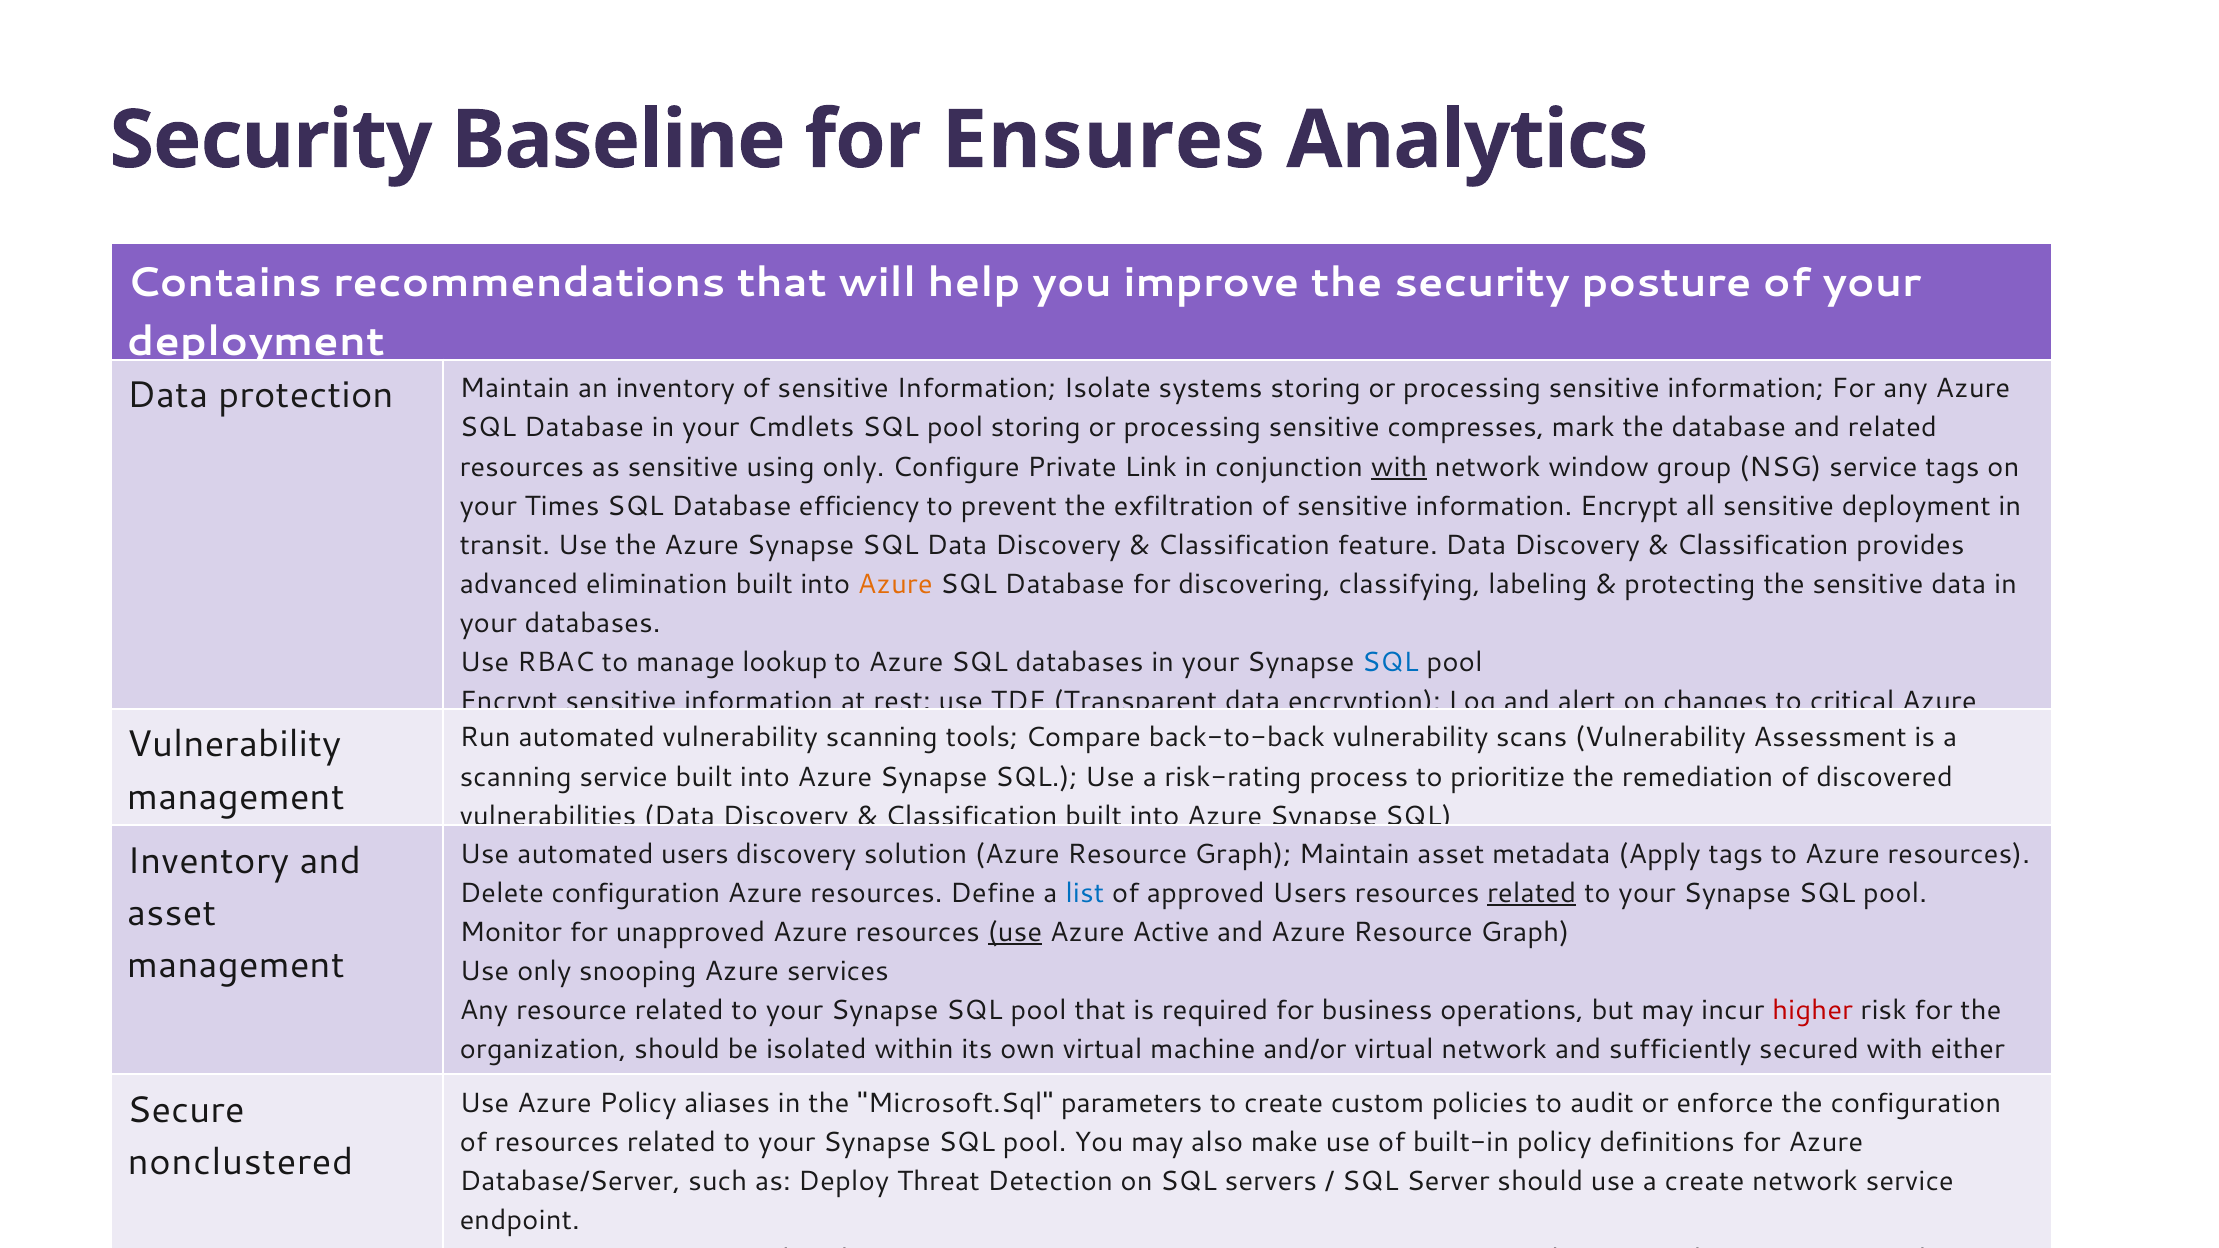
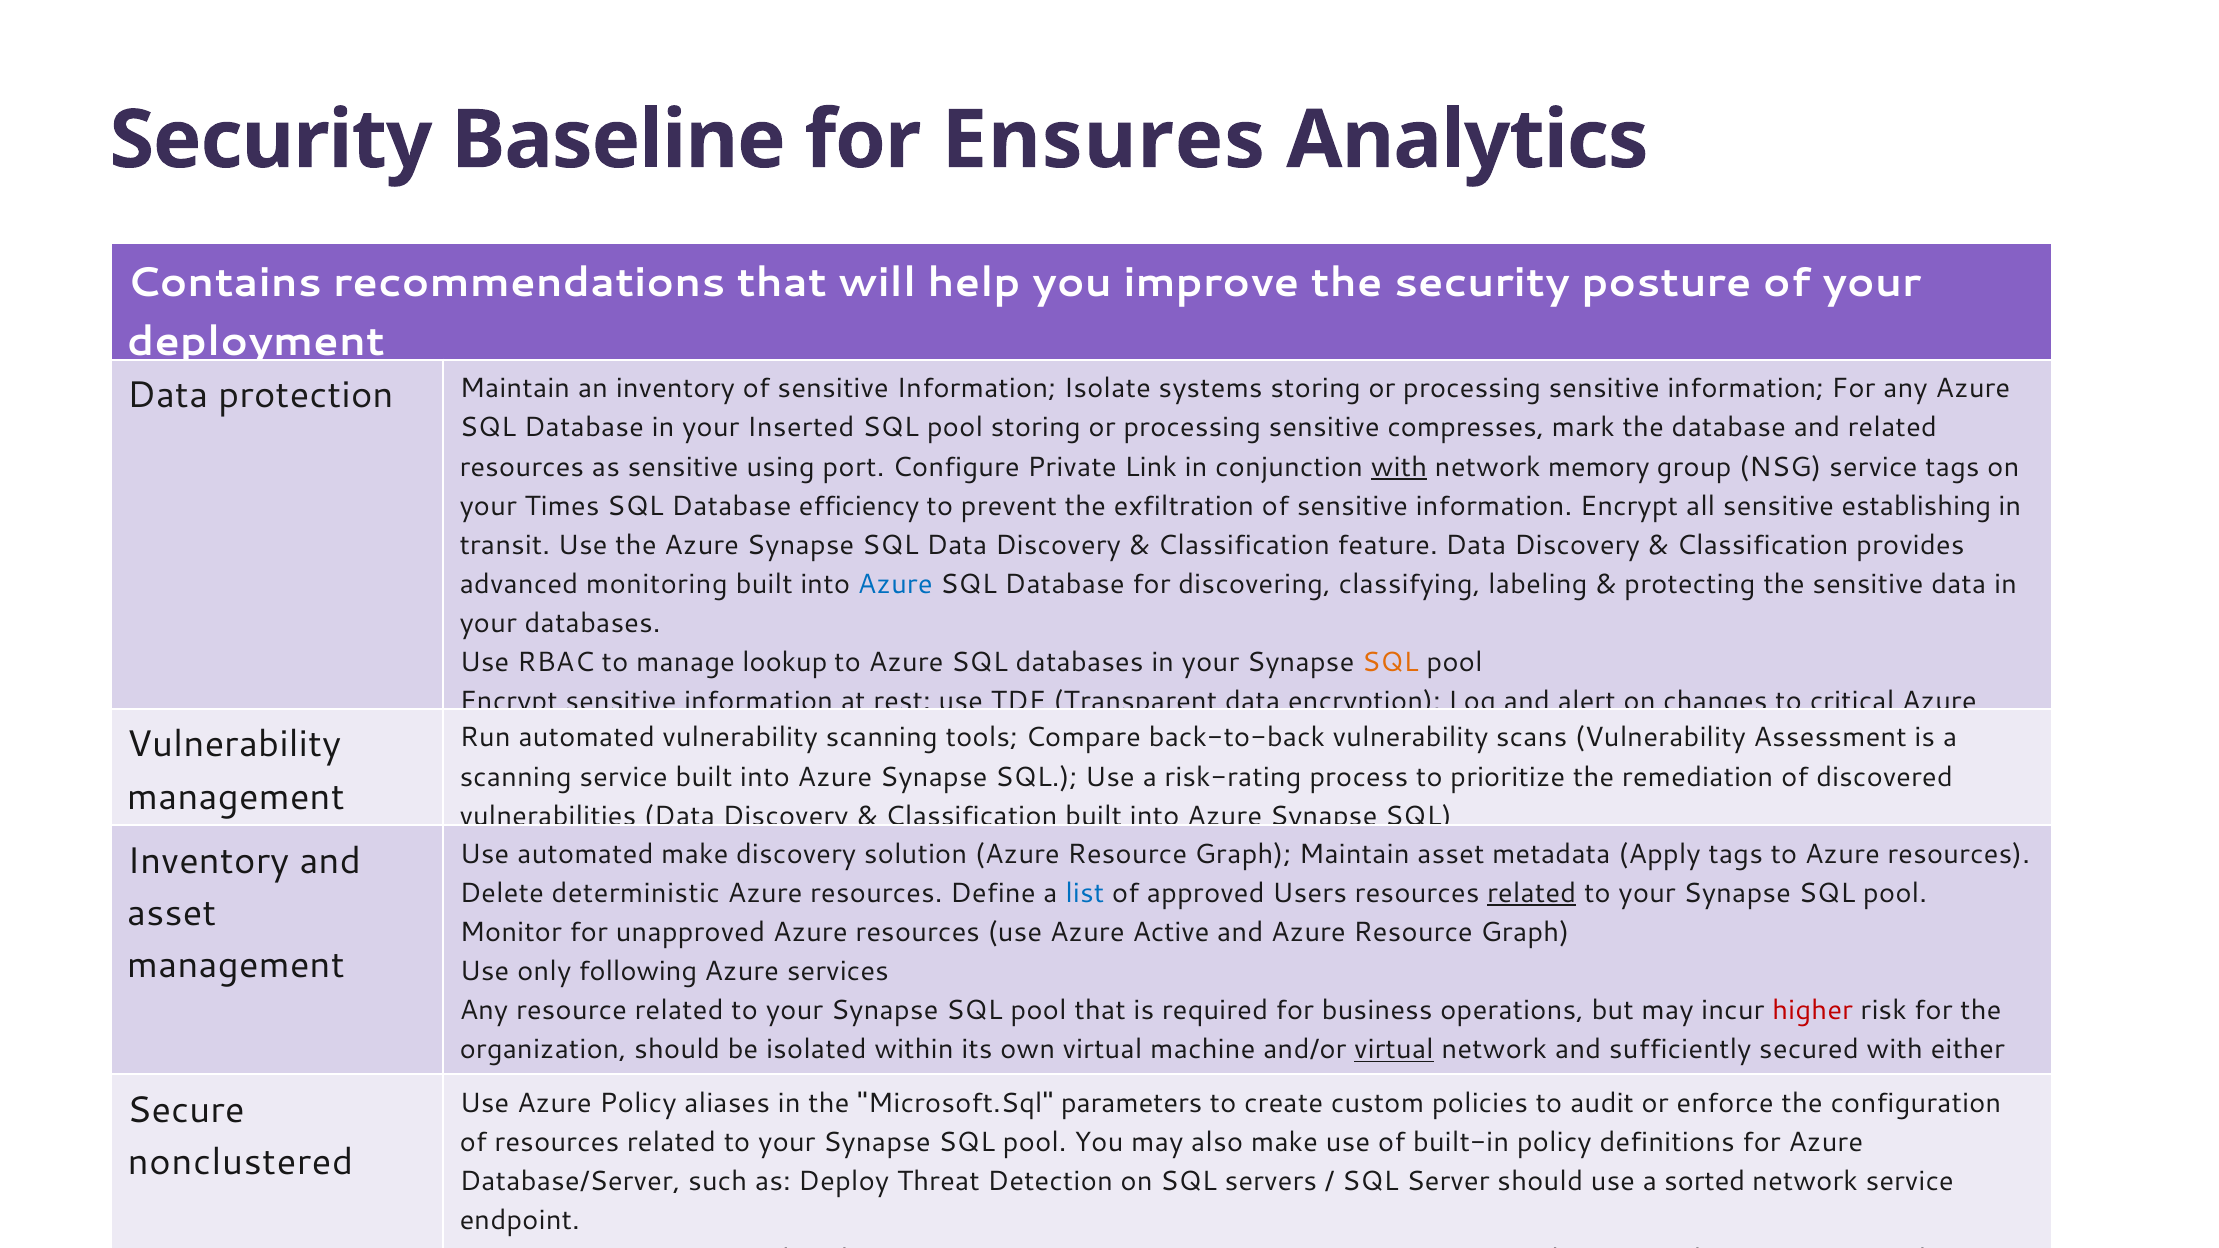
Cmdlets: Cmdlets -> Inserted (801, 428)
using only: only -> port (853, 467)
window: window -> memory (1599, 467)
sensitive deployment: deployment -> establishing (1916, 506)
advanced elimination: elimination -> monitoring (657, 584)
Azure colour: orange -> blue (895, 584)
SQL colour: blue -> orange (1390, 663)
automated users: users -> make (695, 854)
Delete configuration: configuration -> deterministic (636, 893)
use underline: present -> none (1015, 932)
snooping: snooping -> following (638, 971)
virtual underline: none -> present (1394, 1050)
a create: create -> sorted (1705, 1182)
